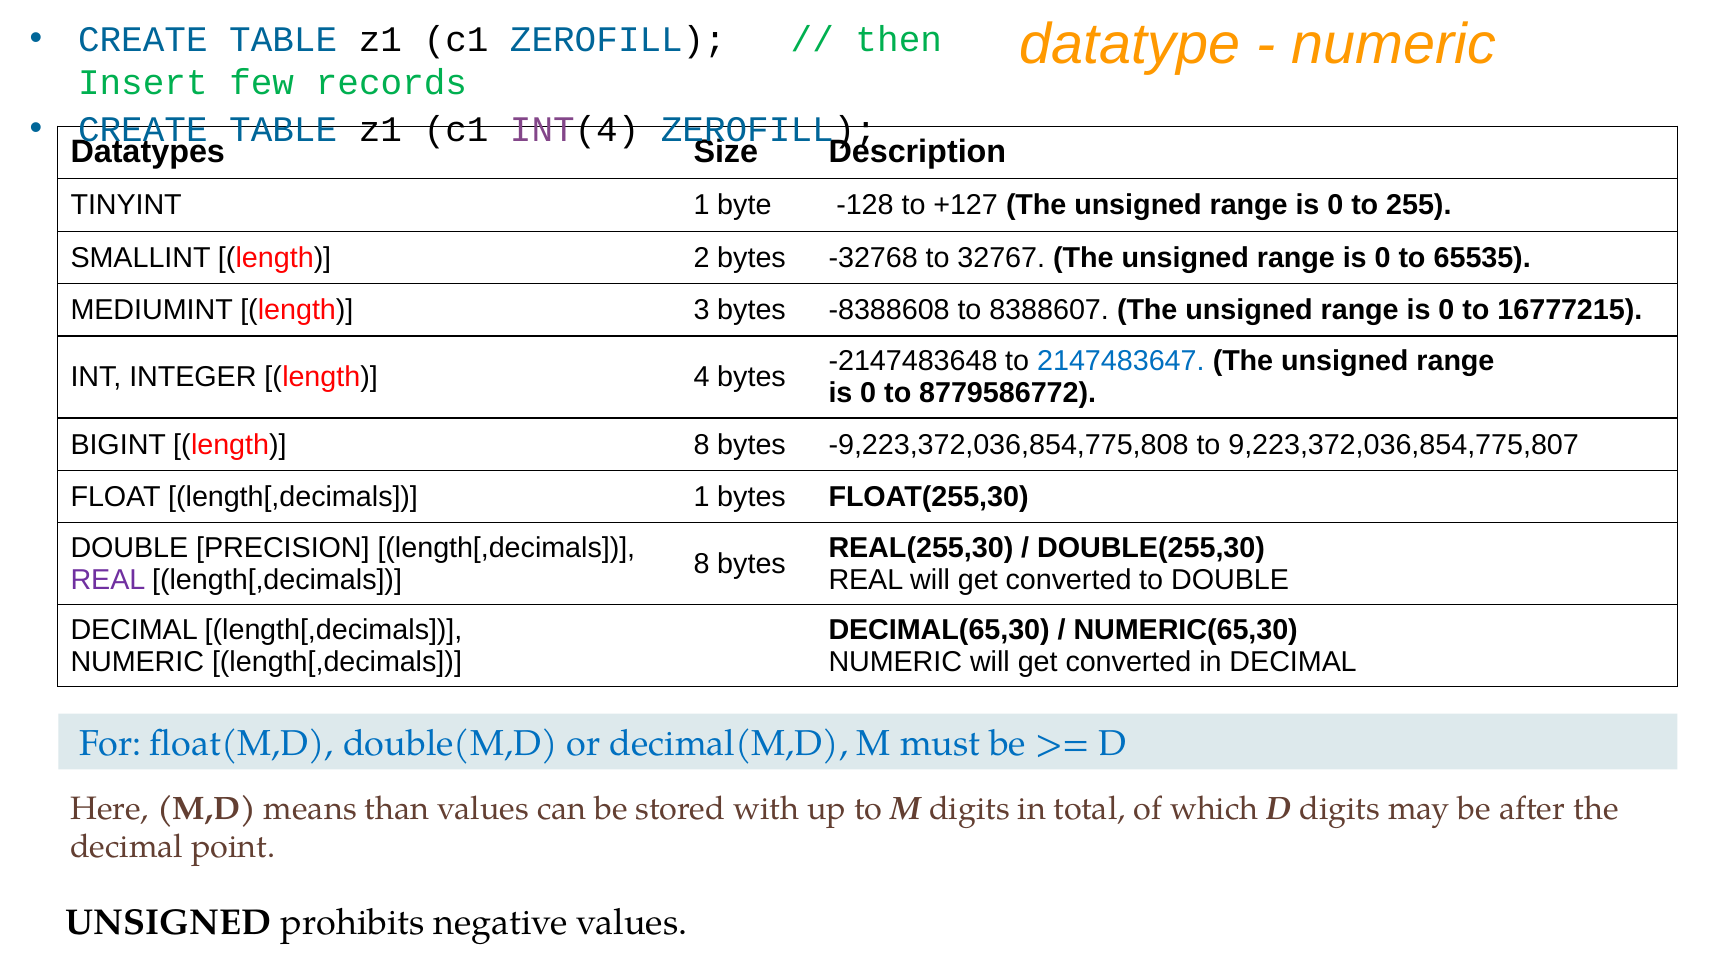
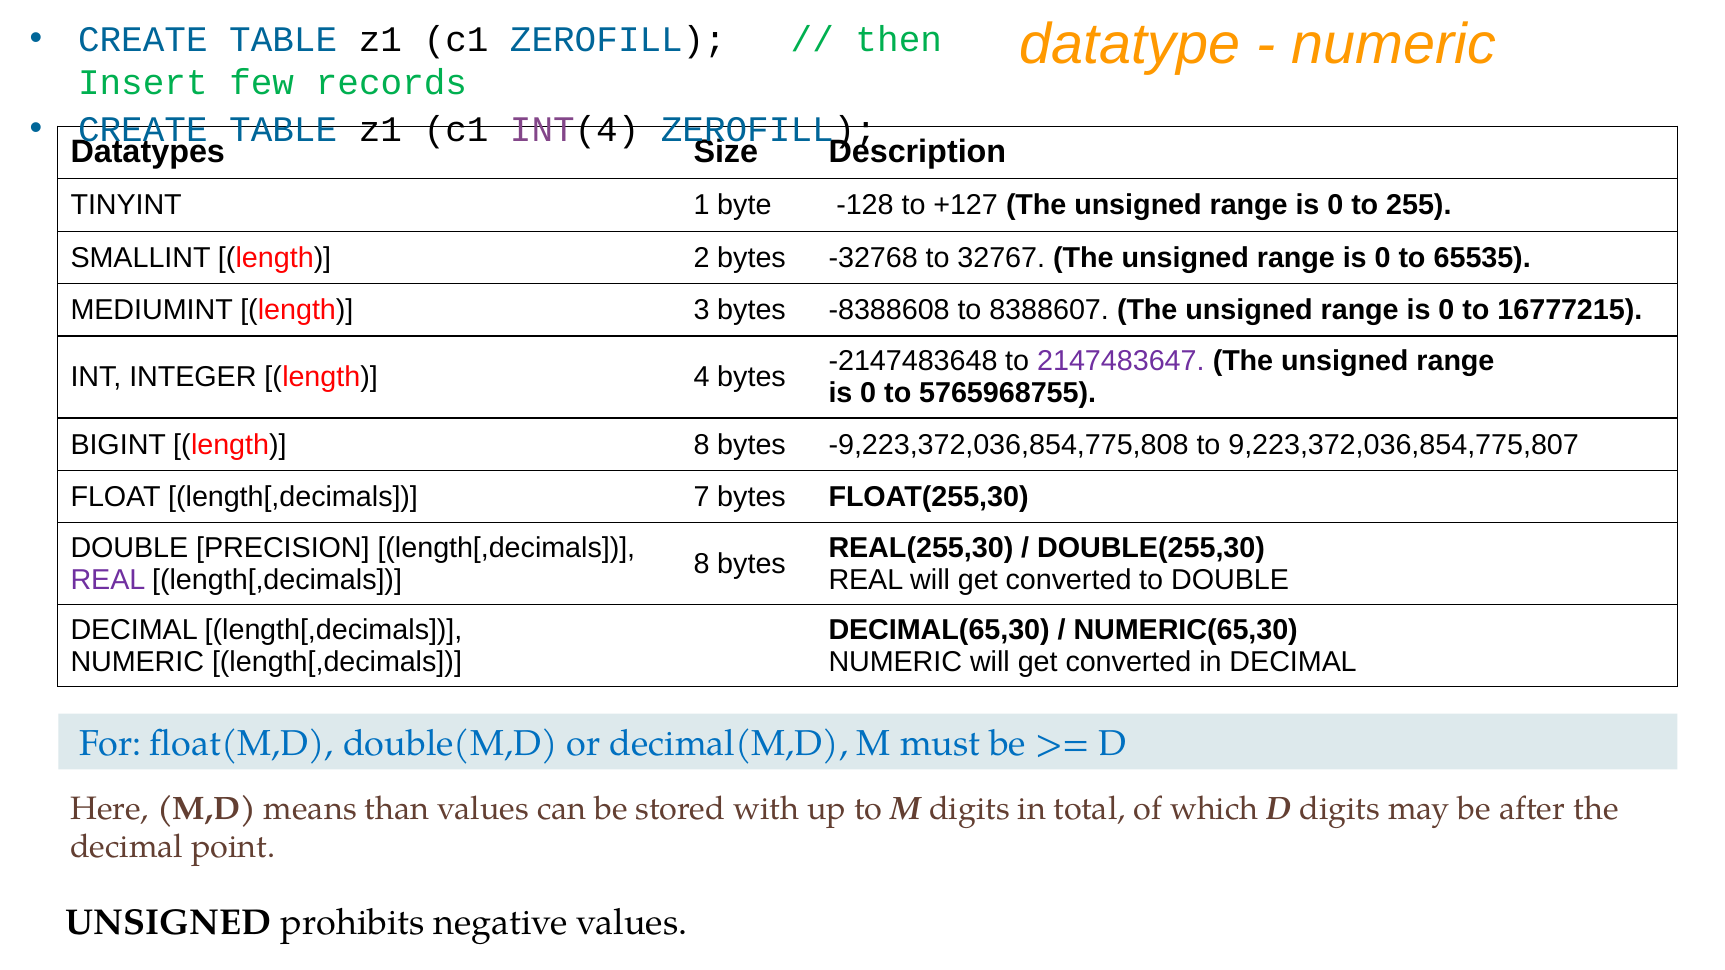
2147483647 colour: blue -> purple (1121, 362)
8779586772: 8779586772 -> 5765968755 (1008, 393)
length[,decimals 1: 1 -> 7 (702, 497)
